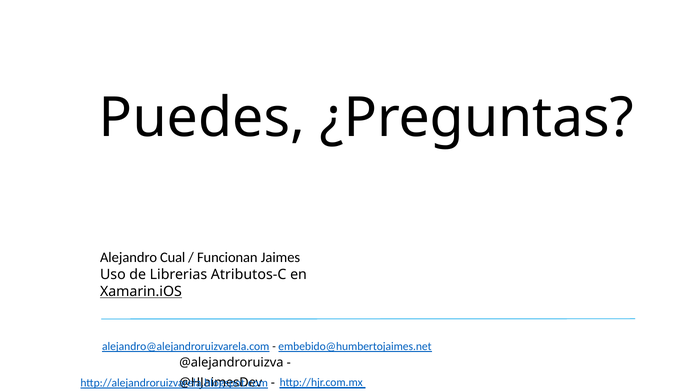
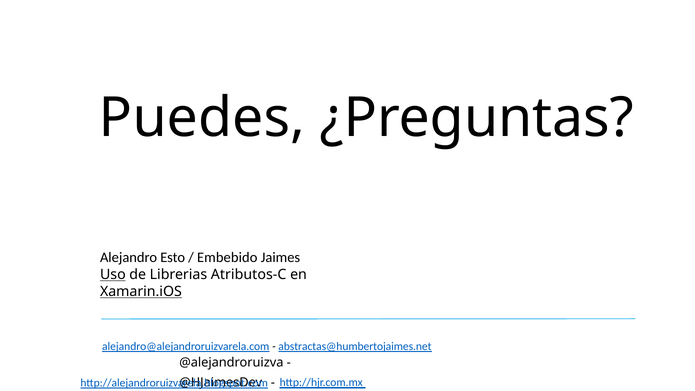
Cual: Cual -> Esto (173, 257)
Funcionan: Funcionan -> Embebido (227, 257)
Uso underline: none -> present (113, 275)
embebido@humbertojaimes.net: embebido@humbertojaimes.net -> abstractas@humbertojaimes.net (355, 346)
